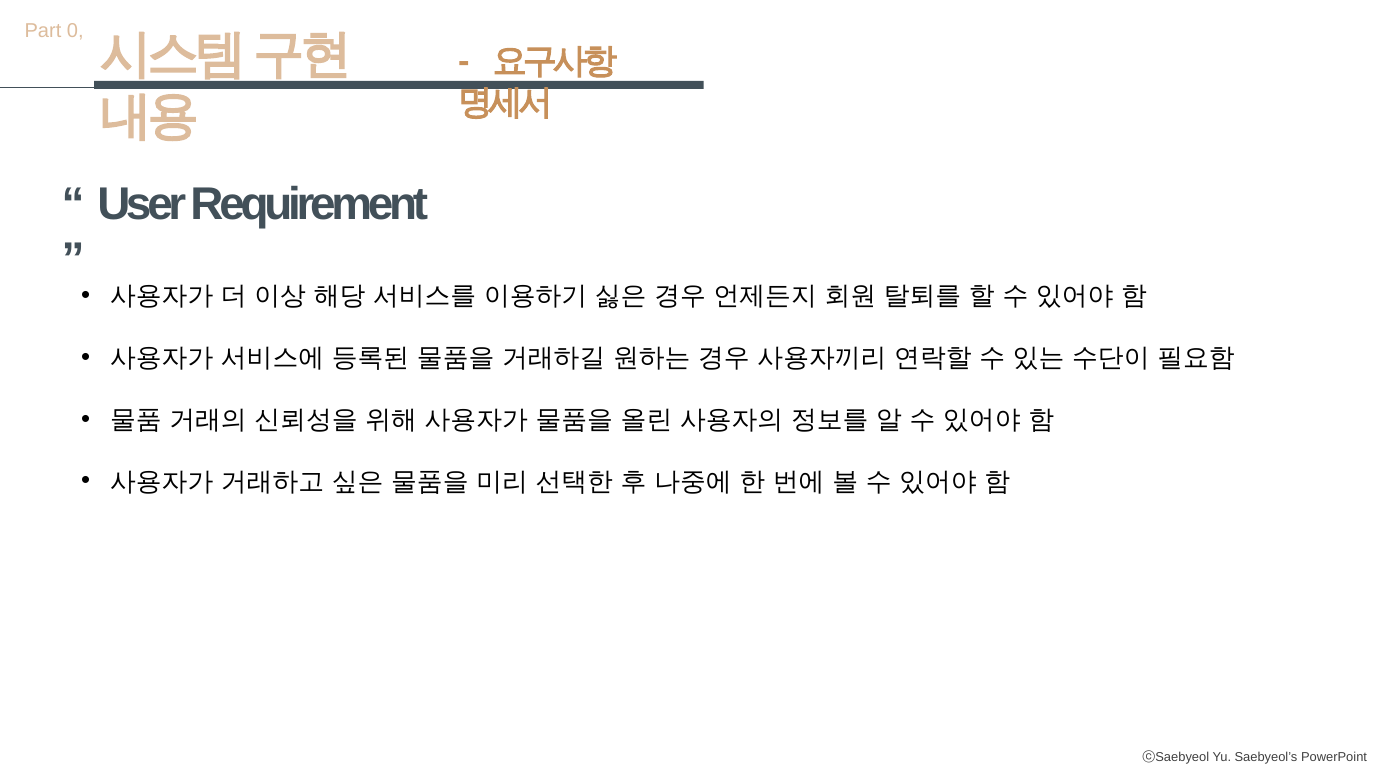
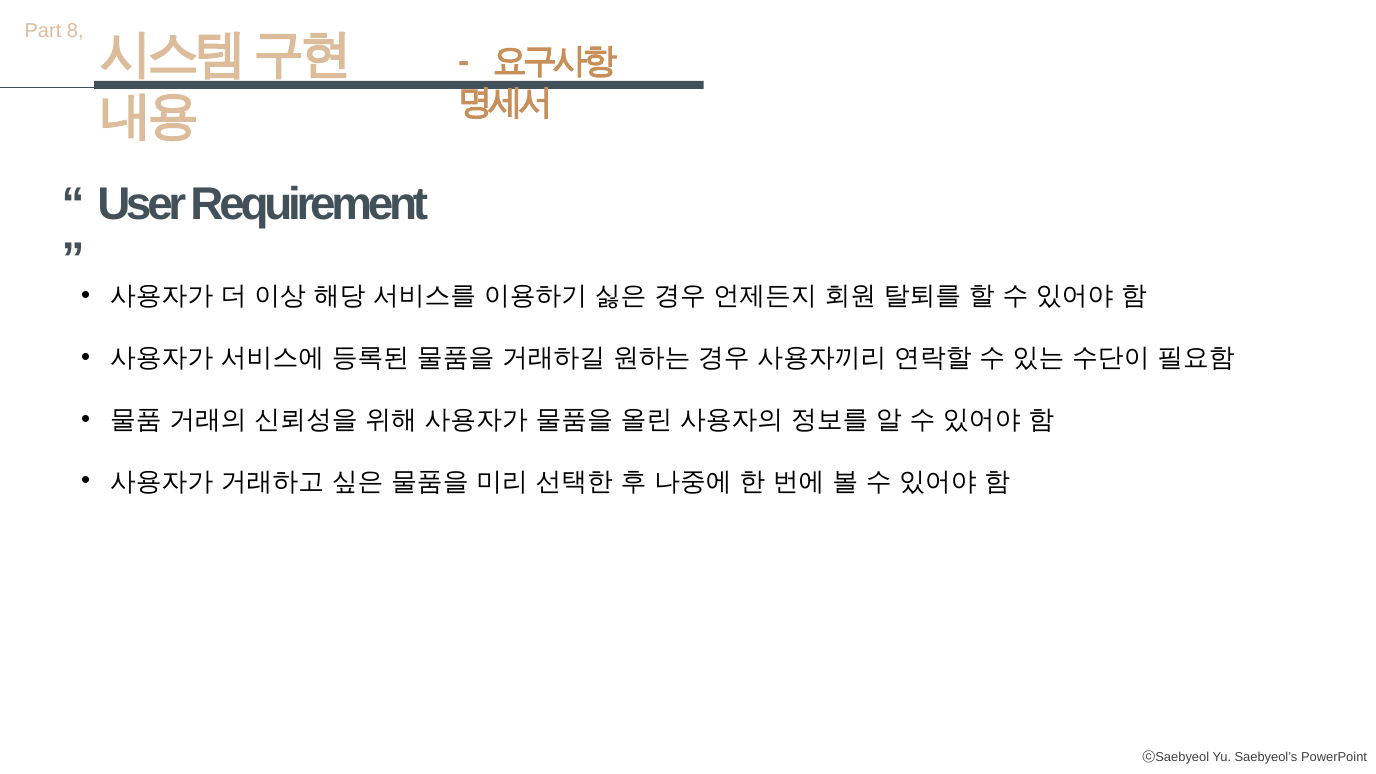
0: 0 -> 8 (75, 31)
